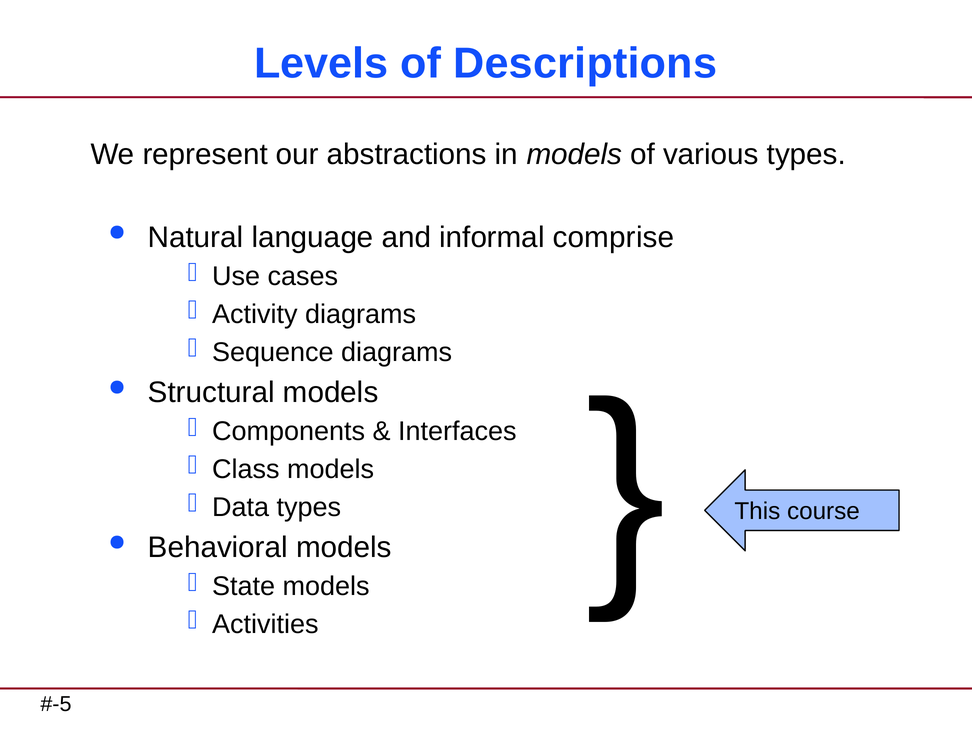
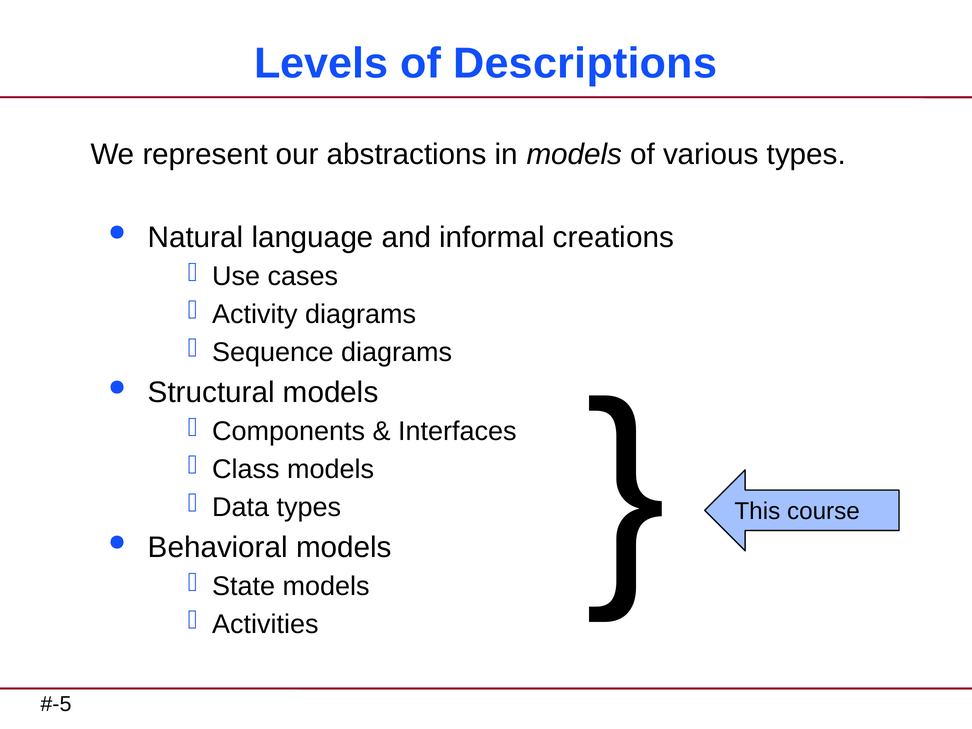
comprise: comprise -> creations (614, 237)
